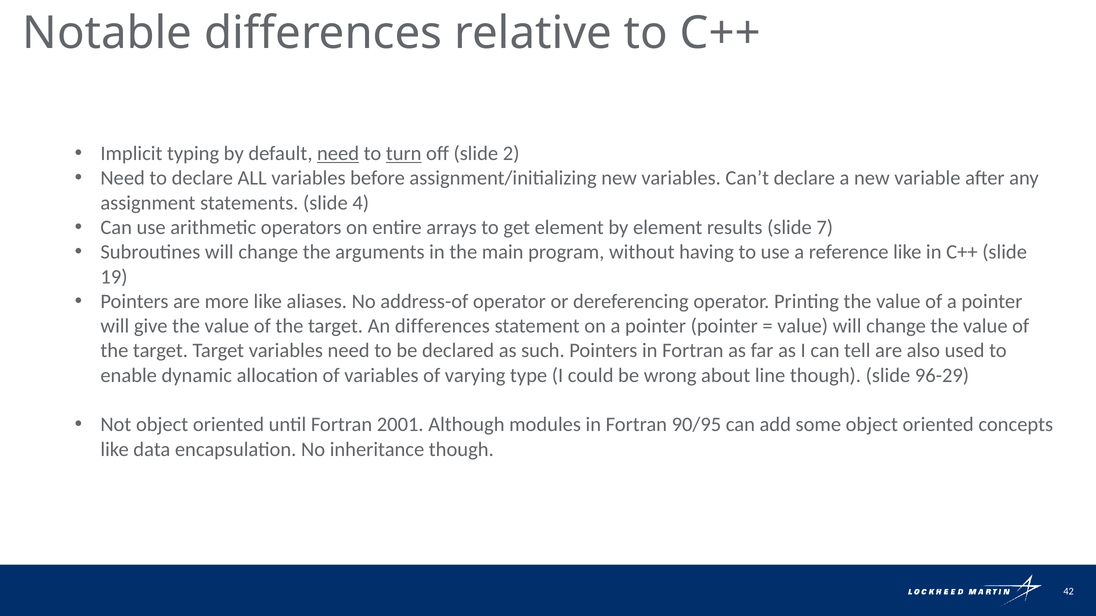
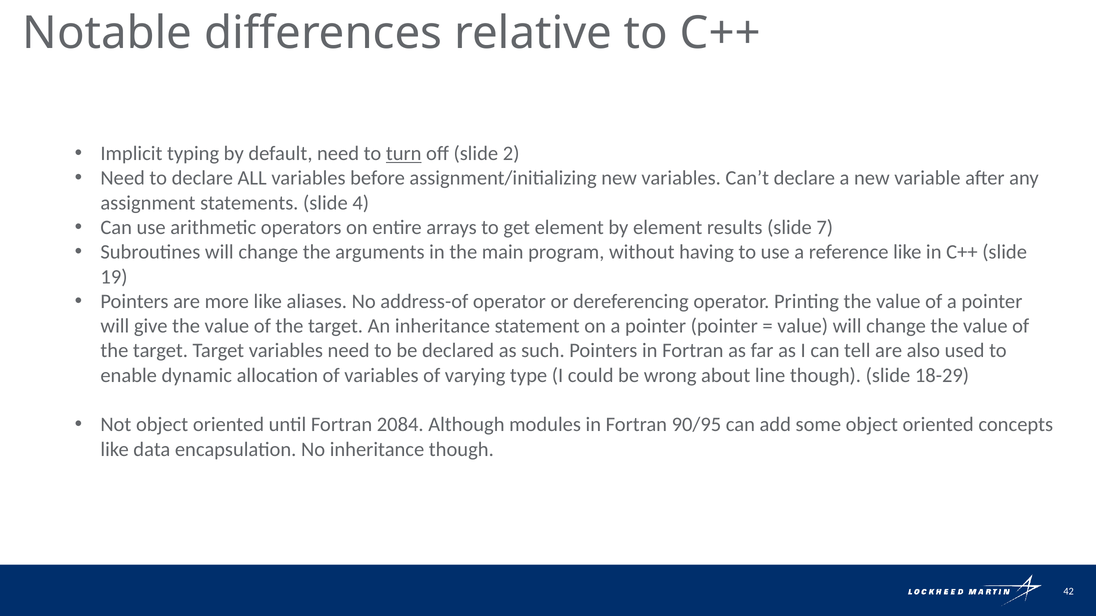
need underline: present -> none (338, 154)
An differences: differences -> inheritance (442, 326)
96-29: 96-29 -> 18-29 (942, 376)
2001: 2001 -> 2084 (400, 425)
